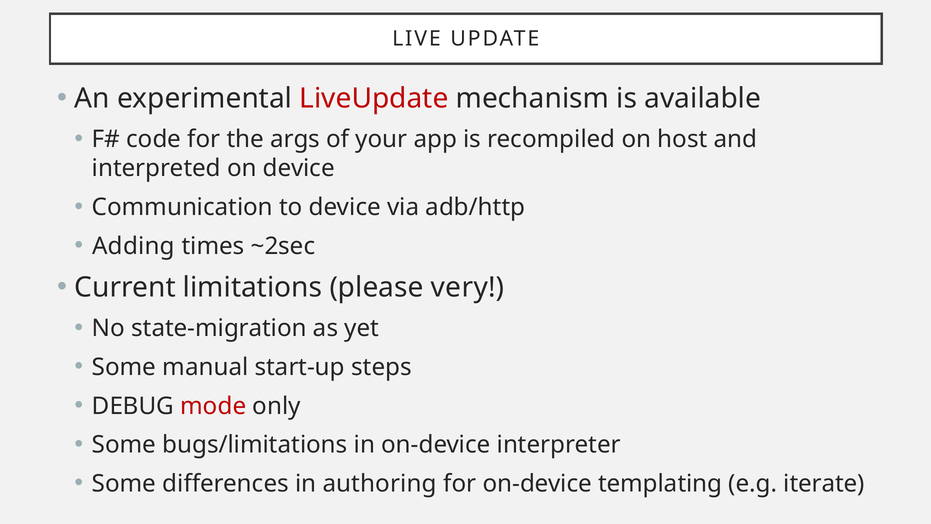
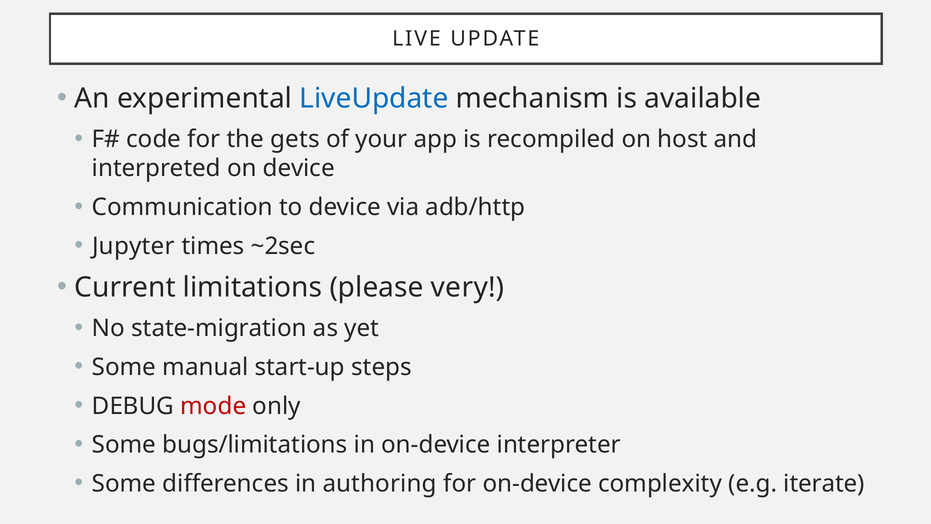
LiveUpdate colour: red -> blue (374, 98)
args: args -> gets (295, 139)
Adding: Adding -> Jupyter (134, 246)
templating: templating -> complexity (660, 483)
